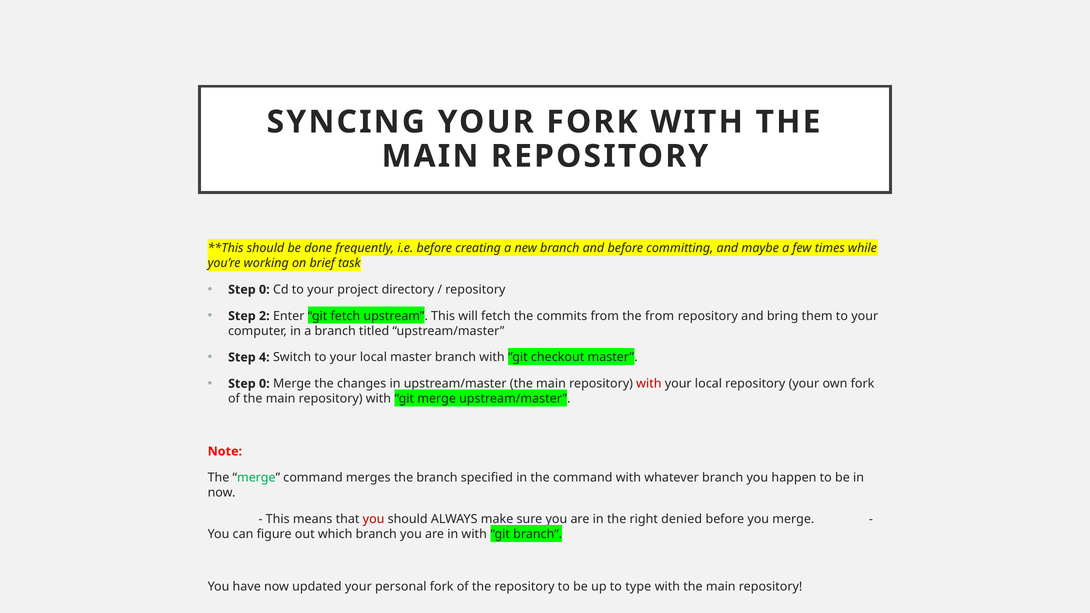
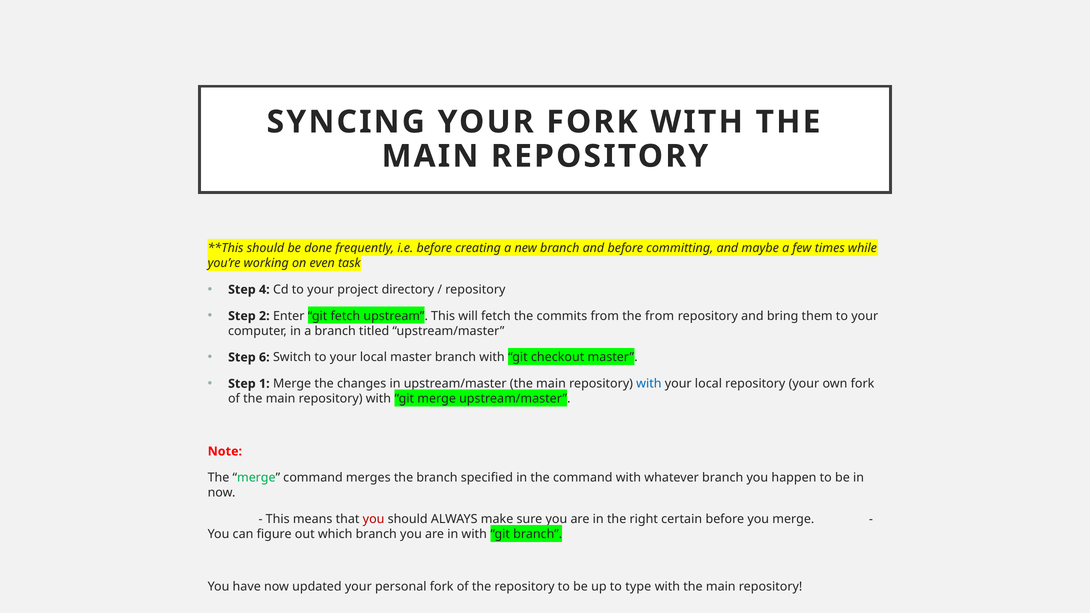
brief: brief -> even (322, 263)
0: 0 -> 4 (264, 290)
4: 4 -> 6 (264, 357)
0: 0 -> 1 (264, 384)
with colour: red -> blue (649, 384)
denied: denied -> certain (682, 519)
